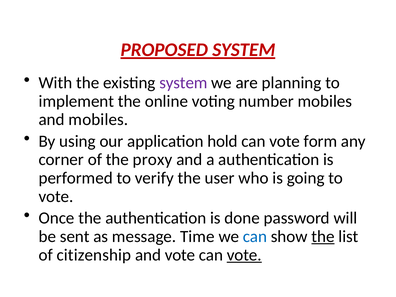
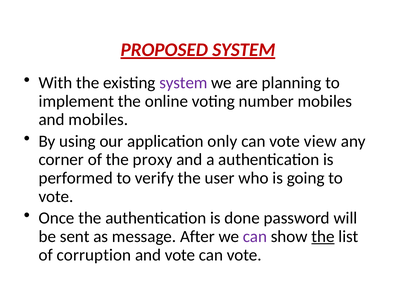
hold: hold -> only (222, 141)
form: form -> view (320, 141)
Time: Time -> After (197, 236)
can colour: blue -> purple (255, 236)
citizenship: citizenship -> corruption (94, 255)
vote underline: present -> none (244, 255)
